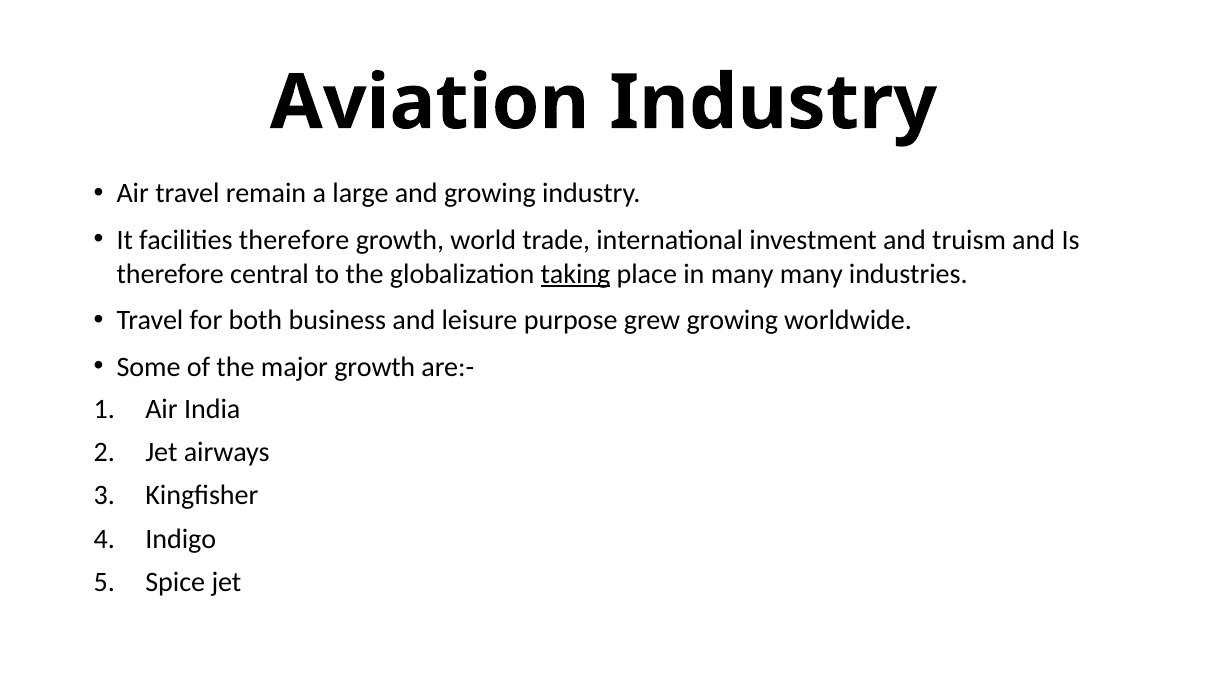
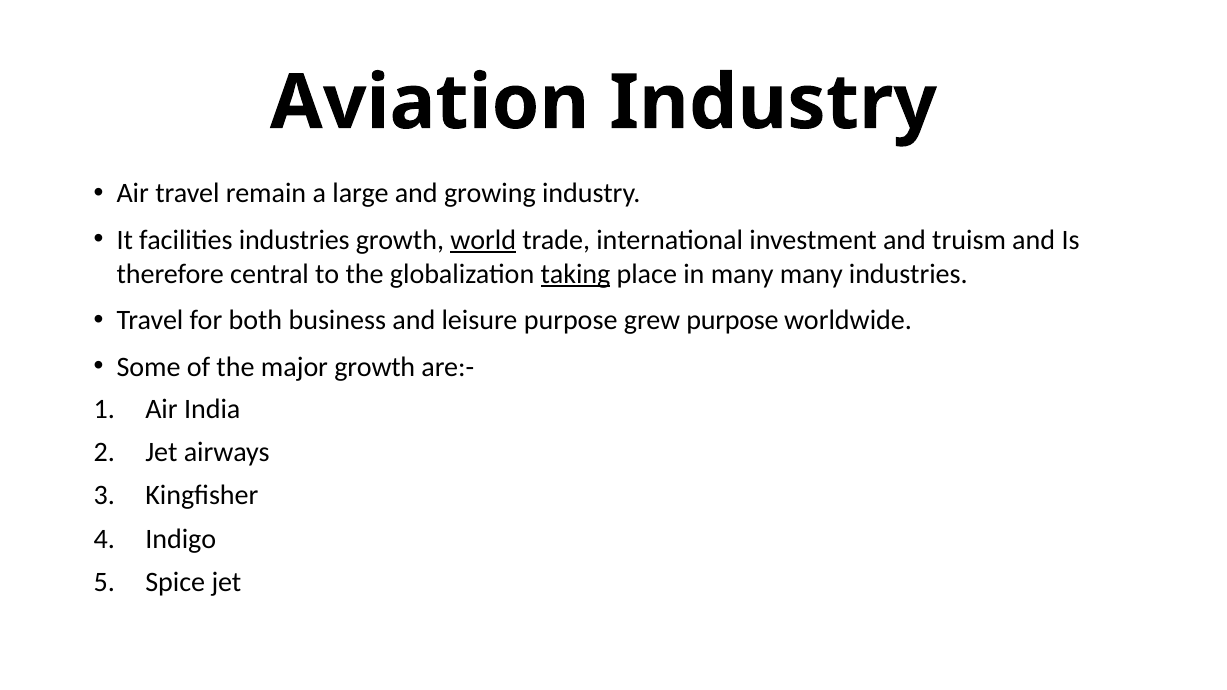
facilities therefore: therefore -> industries (294, 240)
world underline: none -> present (483, 240)
grew growing: growing -> purpose (732, 320)
